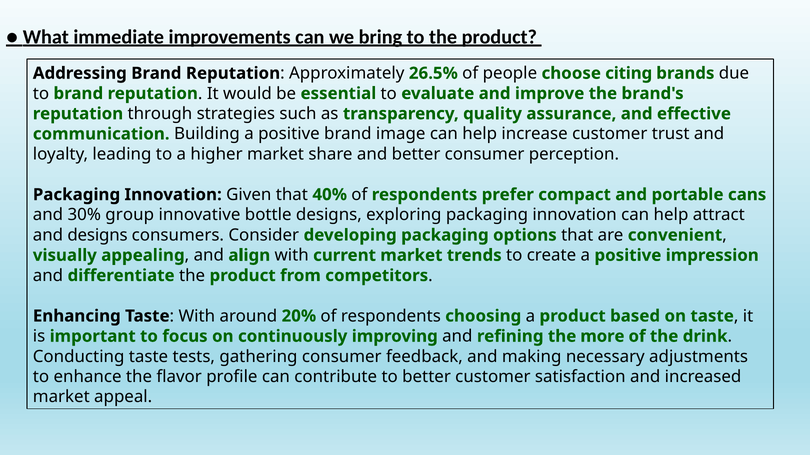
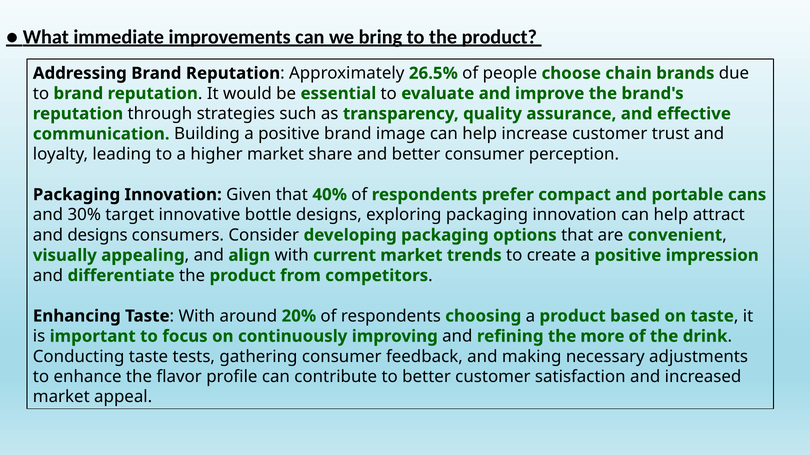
citing: citing -> chain (629, 73)
group: group -> target (130, 215)
